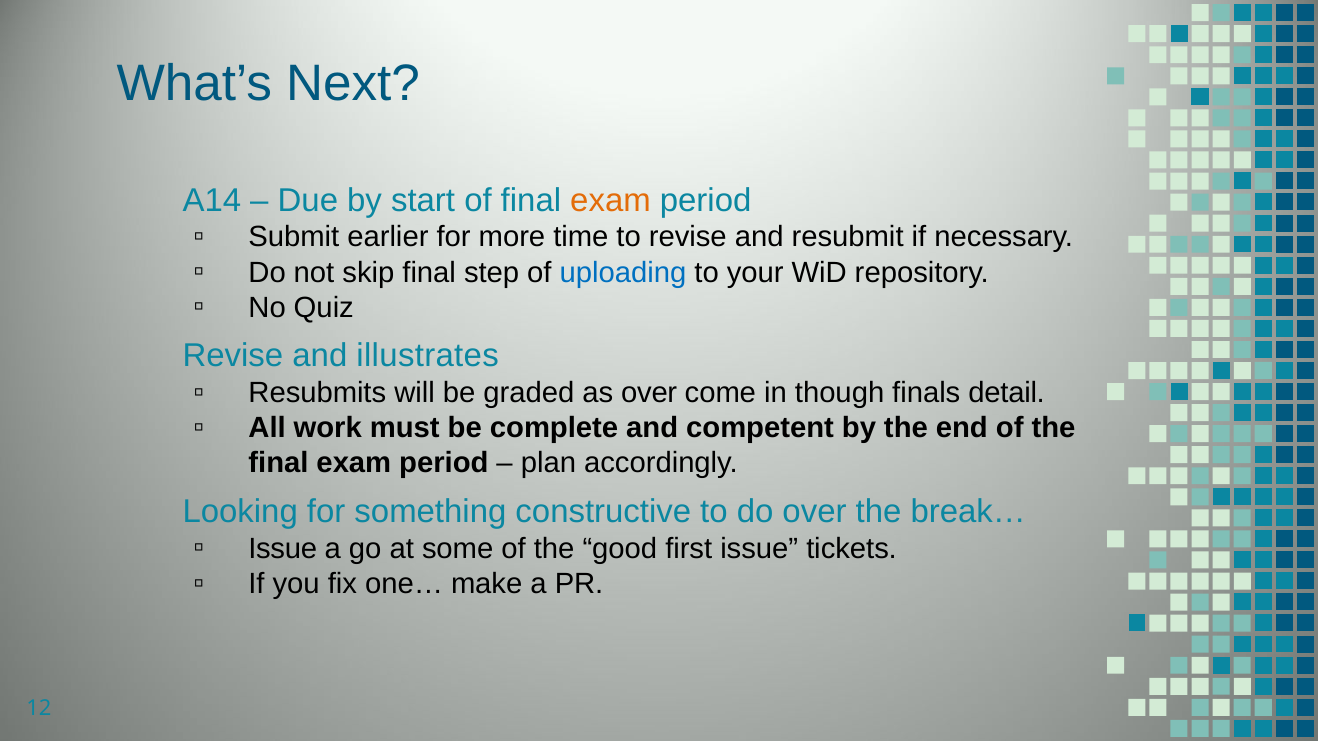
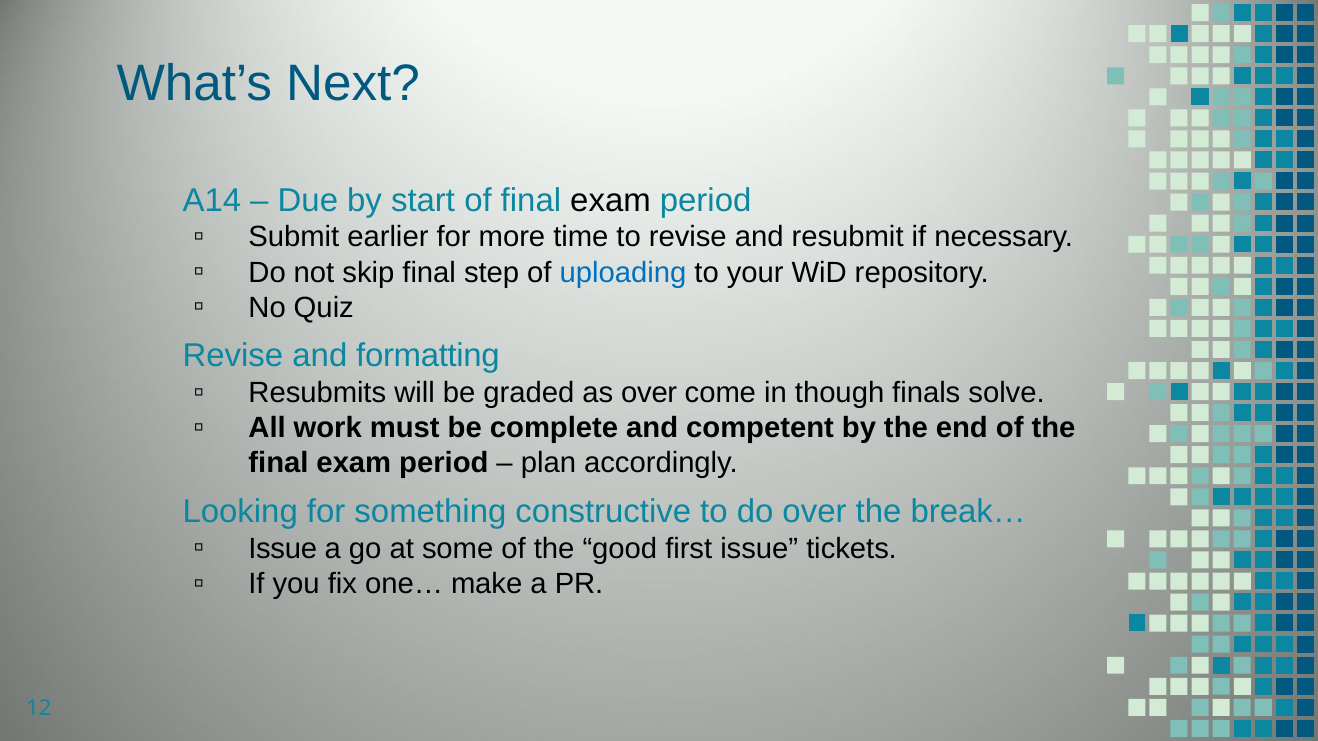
exam colour: orange -> black (610, 200)
illustrates: illustrates -> formatting (428, 356)
detail: detail -> solve (1007, 393)
